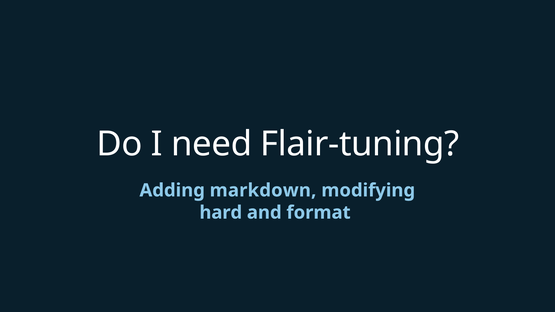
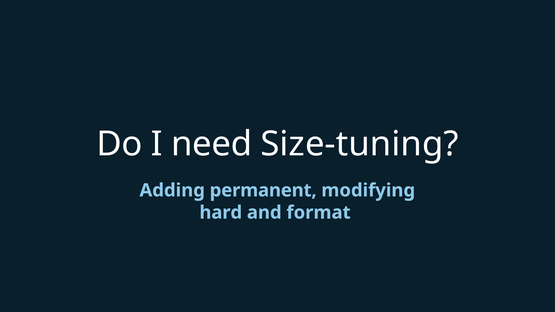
Flair-tuning: Flair-tuning -> Size-tuning (359, 144)
markdown: markdown -> permanent (263, 190)
